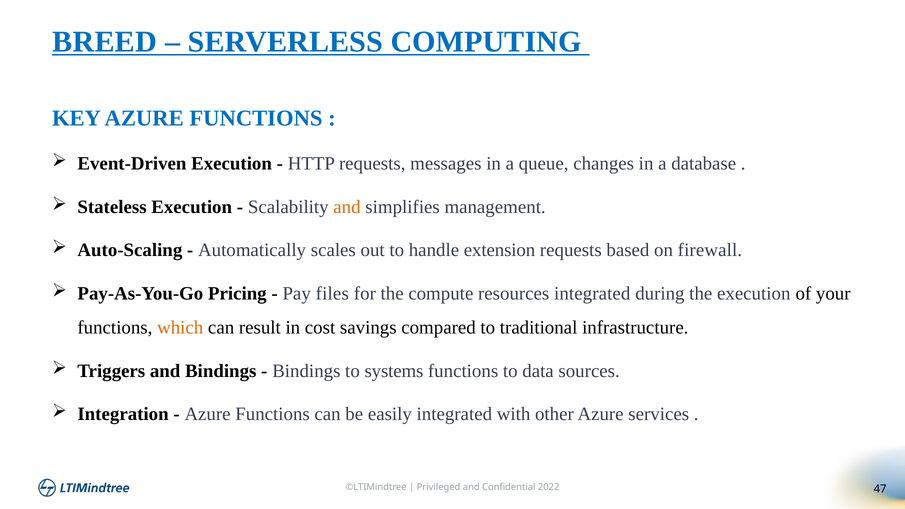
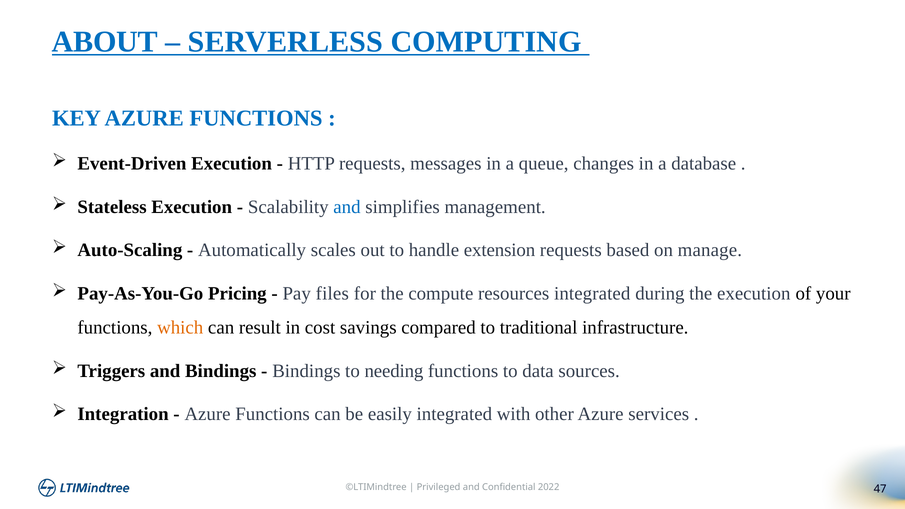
BREED: BREED -> ABOUT (105, 42)
and colour: orange -> blue (347, 207)
firewall: firewall -> manage (710, 250)
systems: systems -> needing (394, 371)
